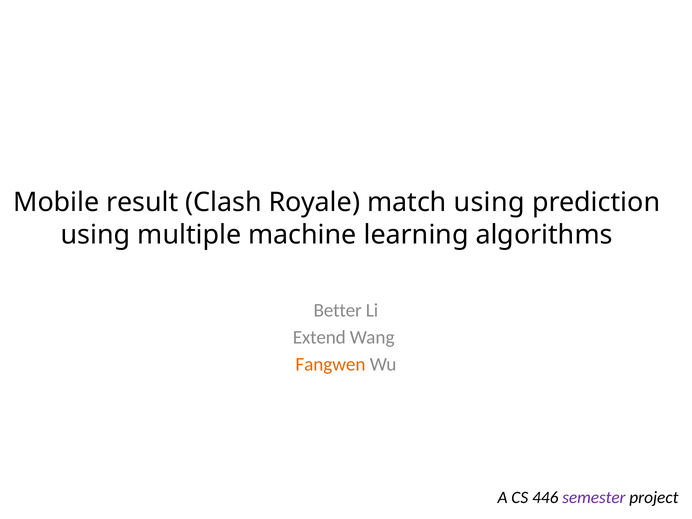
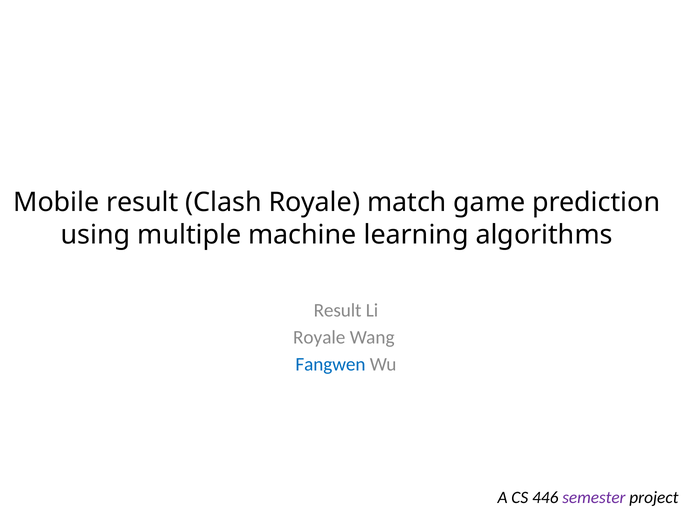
match using: using -> game (489, 203)
Better: Better -> Result (338, 310)
Extend: Extend -> Royale (319, 337)
Fangwen colour: orange -> blue (331, 364)
